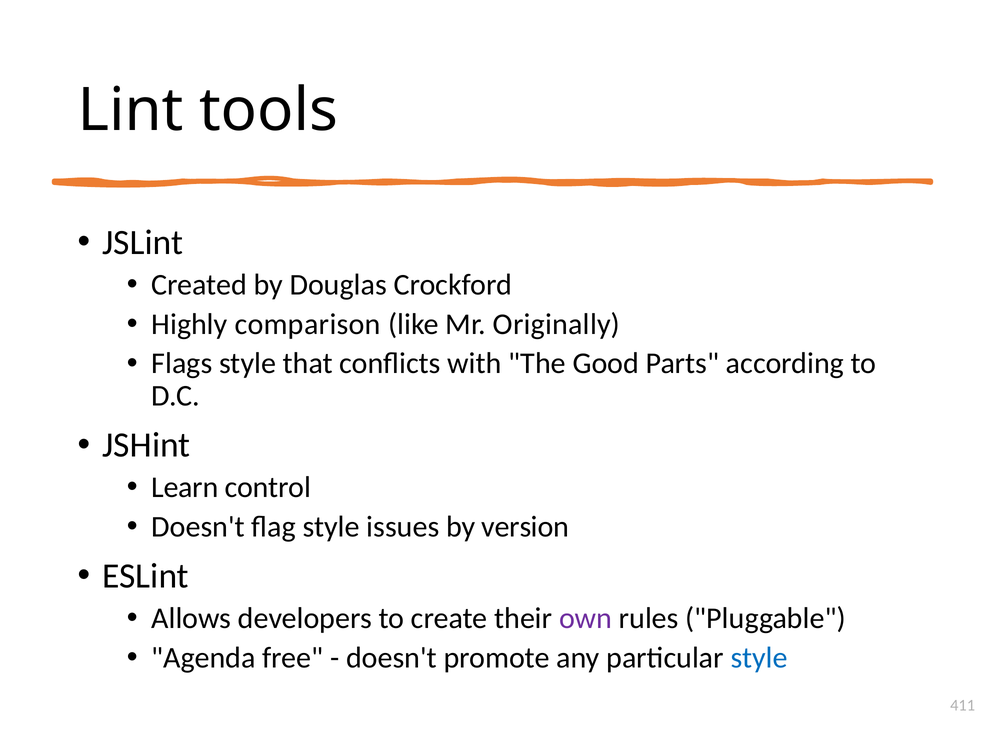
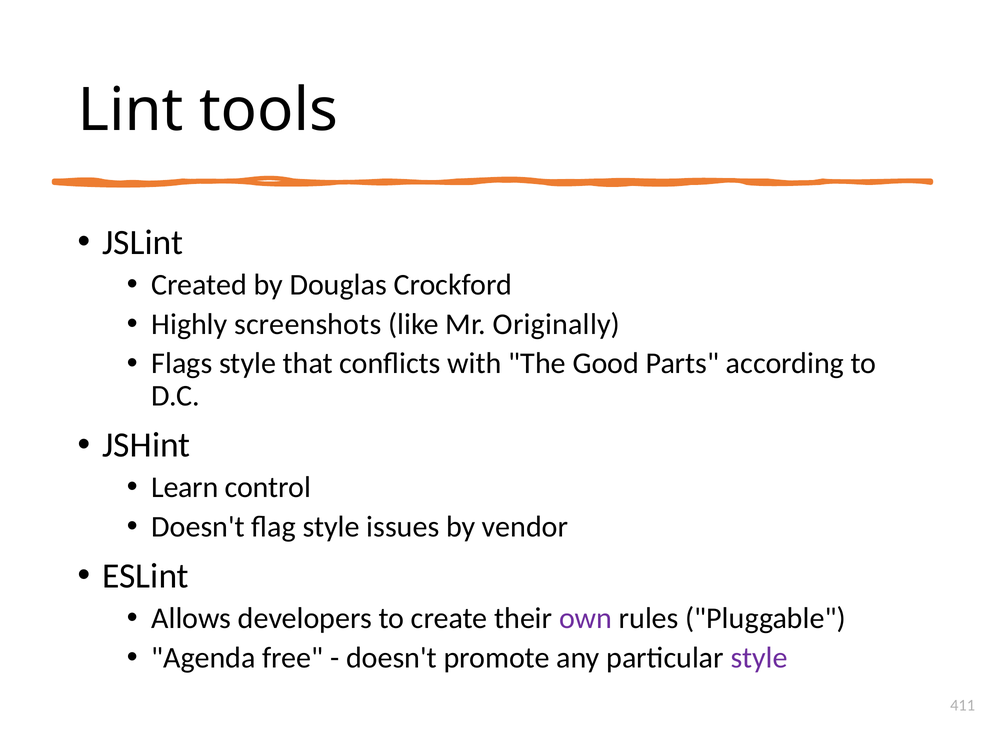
comparison: comparison -> screenshots (308, 324)
version: version -> vendor (525, 527)
style colour: blue -> purple (759, 657)
